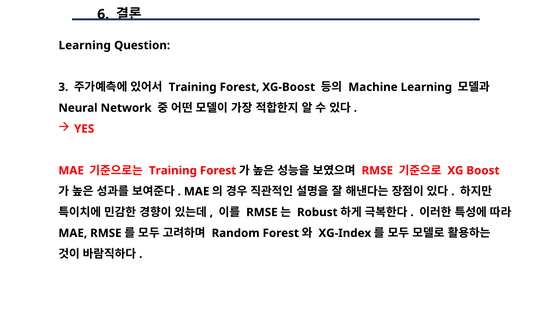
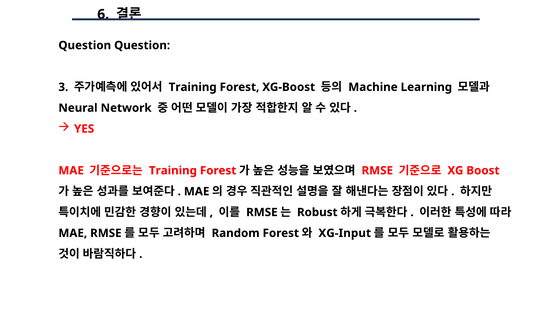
Learning: Learning -> Question (85, 45)
XG-Index: XG-Index -> XG-Input (345, 233)
